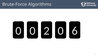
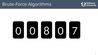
0 2: 2 -> 8 (47, 31)
6: 6 -> 7 (75, 31)
